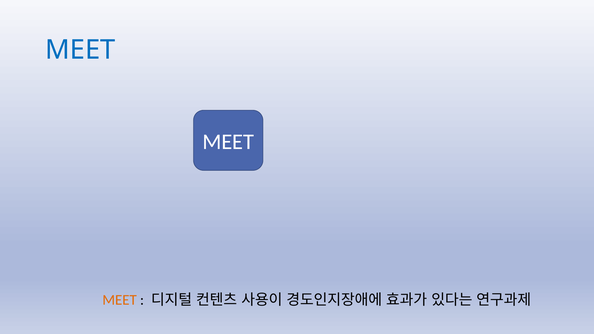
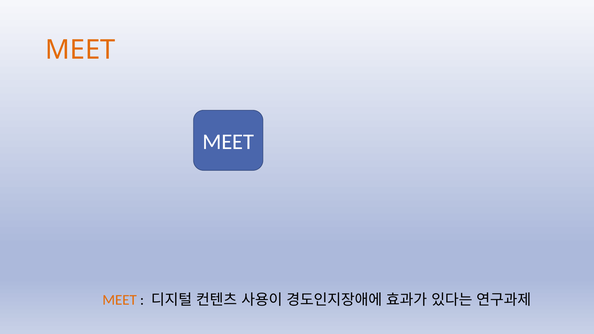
MEET colour: blue -> orange (80, 50)
